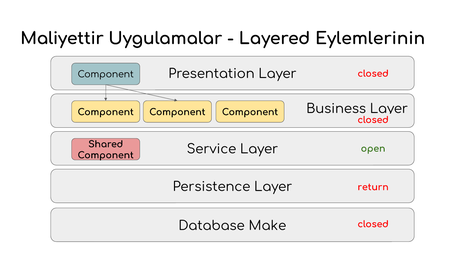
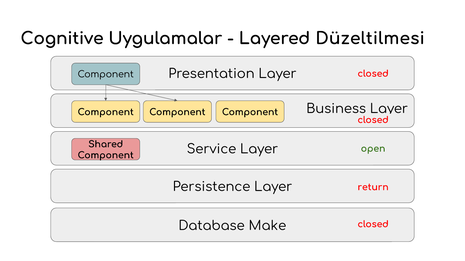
Maliyettir: Maliyettir -> Cognitive (62, 39)
Eylemlerinin: Eylemlerinin -> Düzeltilmesi (370, 39)
